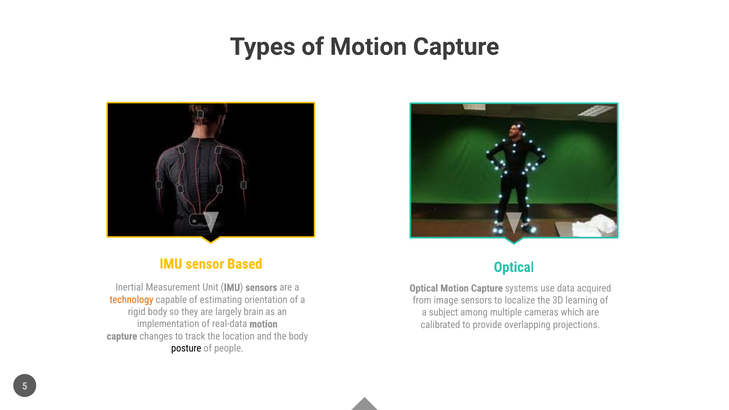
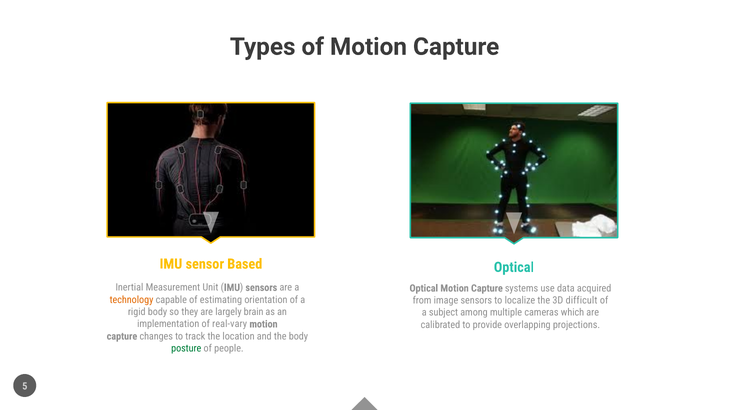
learning: learning -> difficult (582, 300)
real-data: real-data -> real-vary (230, 324)
posture colour: black -> green (186, 348)
